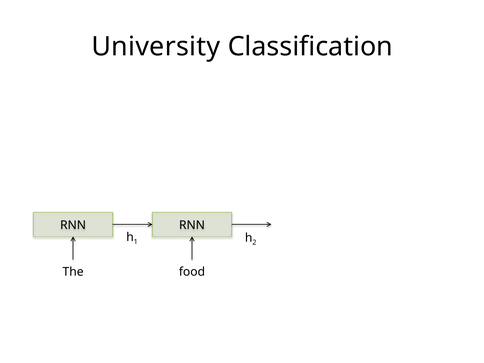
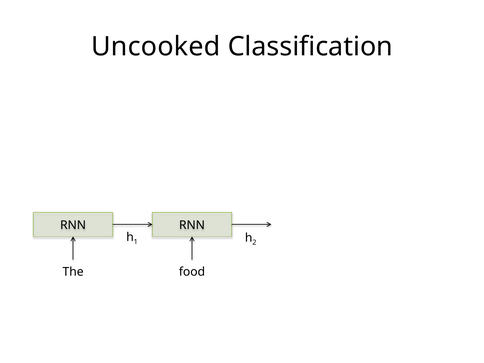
University: University -> Uncooked (156, 47)
